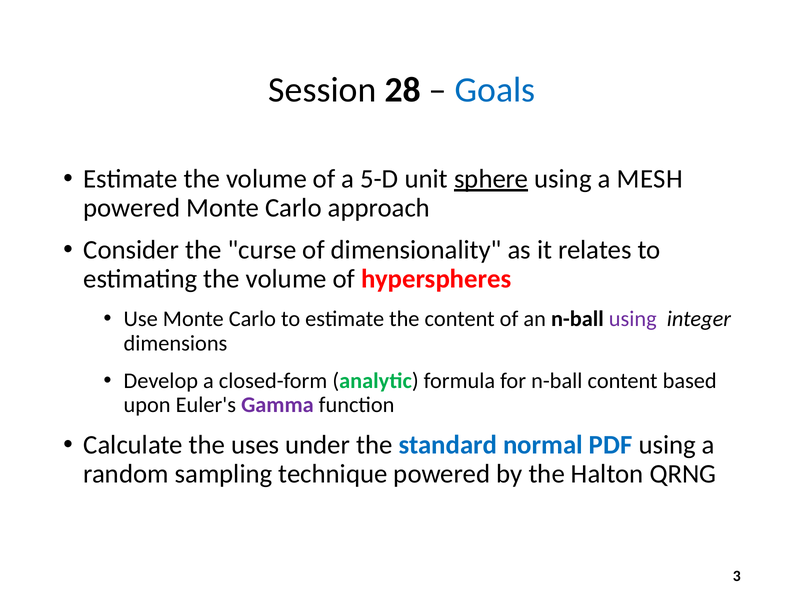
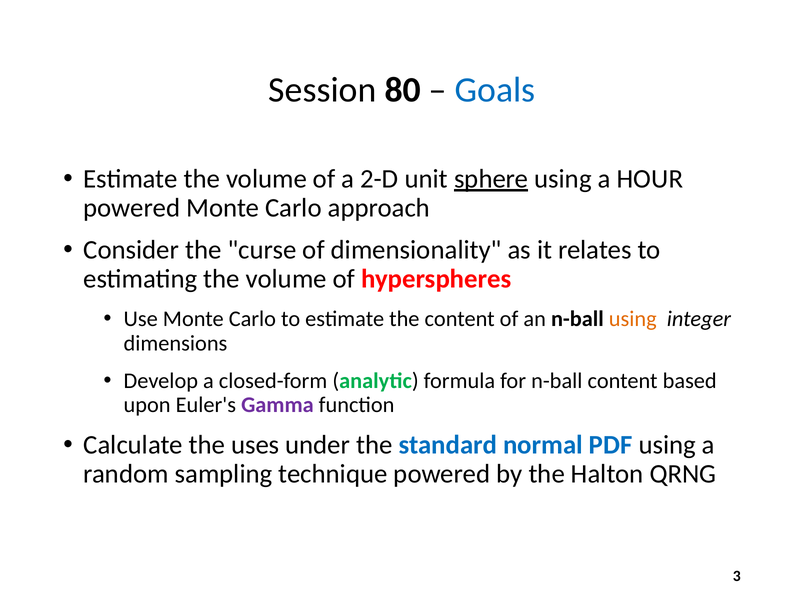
28: 28 -> 80 (403, 90)
5-D: 5-D -> 2-D (379, 179)
MESH: MESH -> HOUR (650, 179)
using colour: purple -> orange (633, 319)
